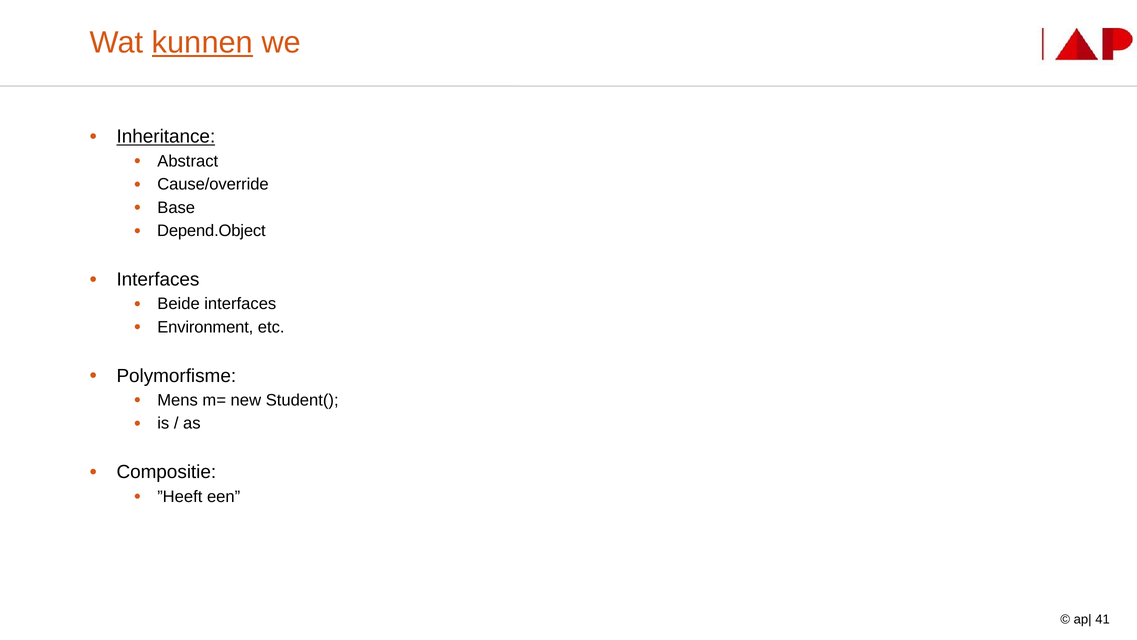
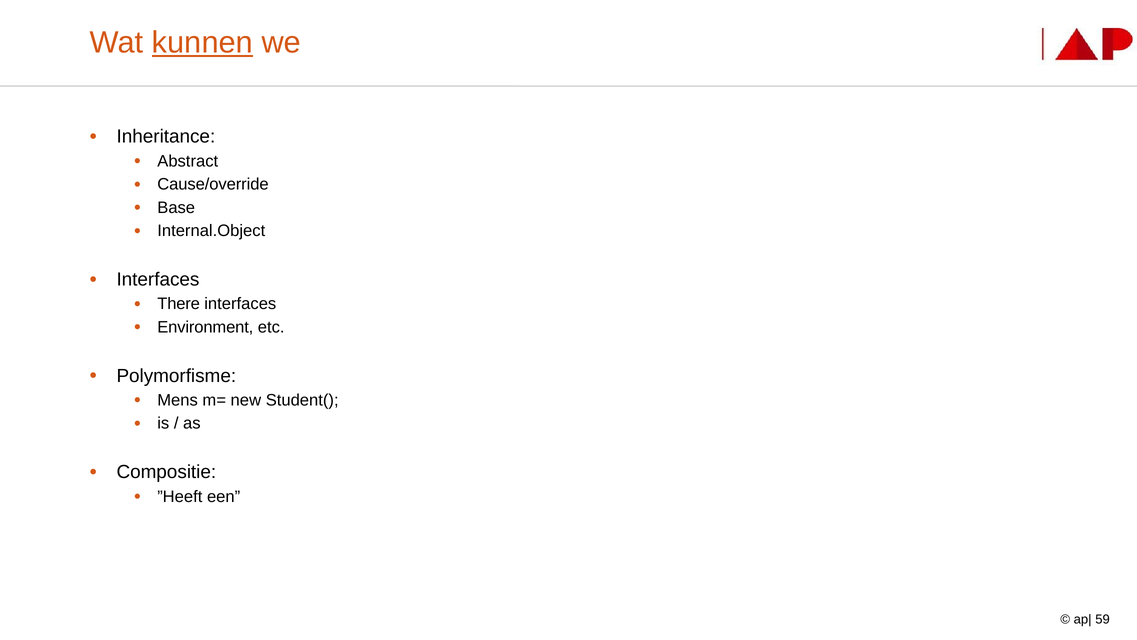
Inheritance underline: present -> none (166, 137)
Depend.Object: Depend.Object -> Internal.Object (211, 231)
Beide: Beide -> There (179, 304)
41: 41 -> 59 (1103, 619)
